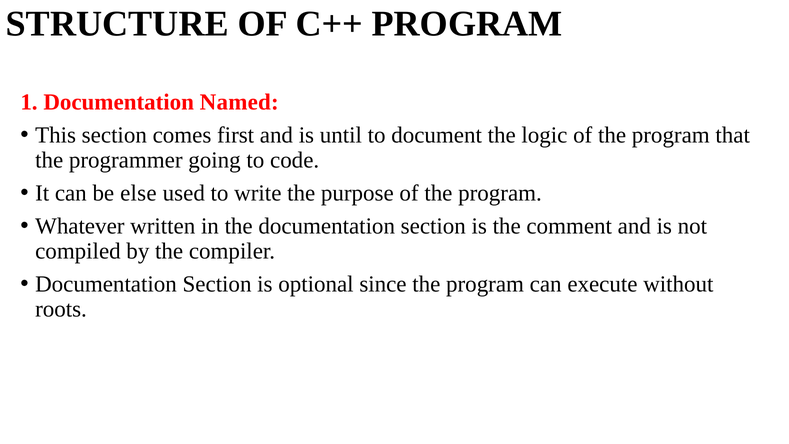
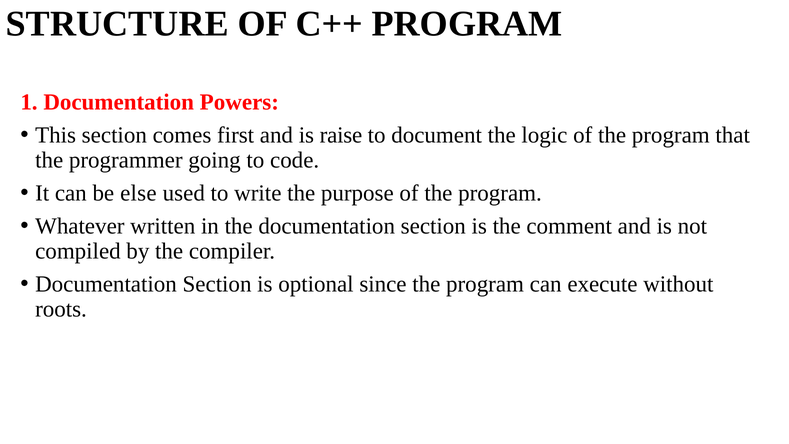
Named: Named -> Powers (239, 102)
until: until -> raise (341, 135)
